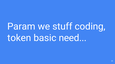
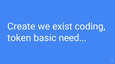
Param: Param -> Create (21, 27)
stuff: stuff -> exist (62, 27)
